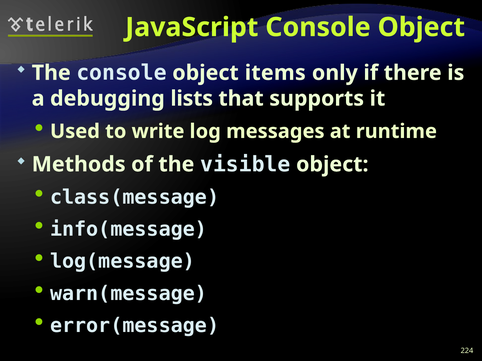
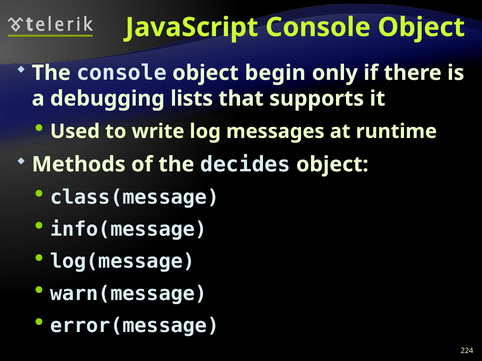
items: items -> begin (275, 73)
visible: visible -> decides (245, 165)
